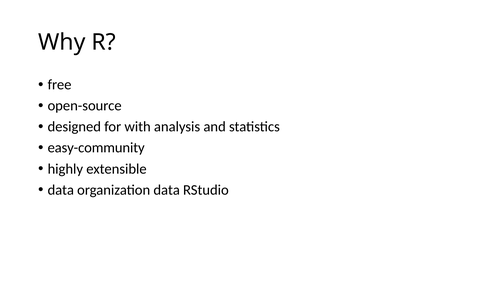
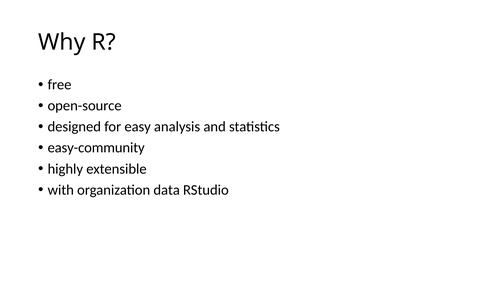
with: with -> easy (138, 127)
data: data -> with (61, 190)
